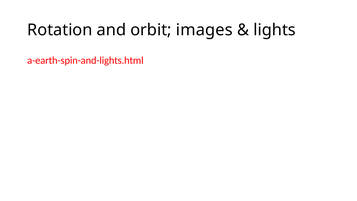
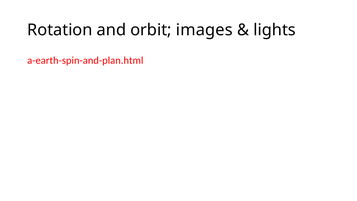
a-earth-spin-and-lights.html: a-earth-spin-and-lights.html -> a-earth-spin-and-plan.html (85, 60)
